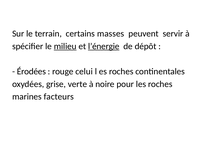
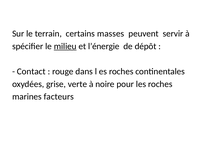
l’énergie underline: present -> none (104, 46)
Érodées: Érodées -> Contact (31, 72)
celui: celui -> dans (84, 72)
